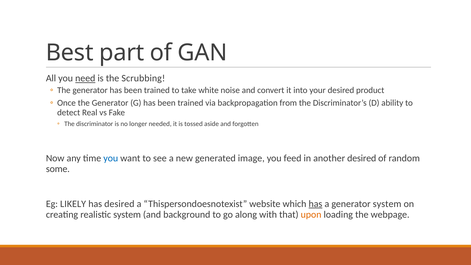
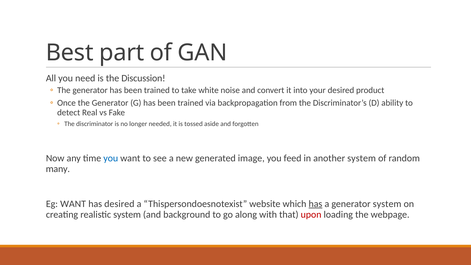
need underline: present -> none (85, 78)
Scrubbing: Scrubbing -> Discussion (143, 78)
another desired: desired -> system (362, 158)
some: some -> many (58, 169)
Eg LIKELY: LIKELY -> WANT (73, 204)
upon colour: orange -> red (311, 214)
